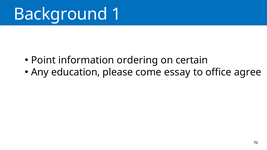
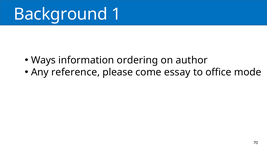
Point: Point -> Ways (43, 60)
certain: certain -> author (192, 60)
education: education -> reference (76, 72)
agree: agree -> mode (248, 72)
